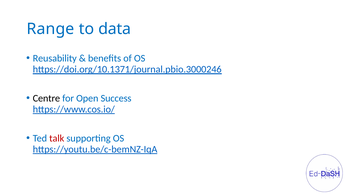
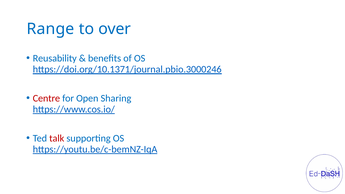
data: data -> over (115, 29)
Centre colour: black -> red (46, 98)
Success: Success -> Sharing (116, 98)
